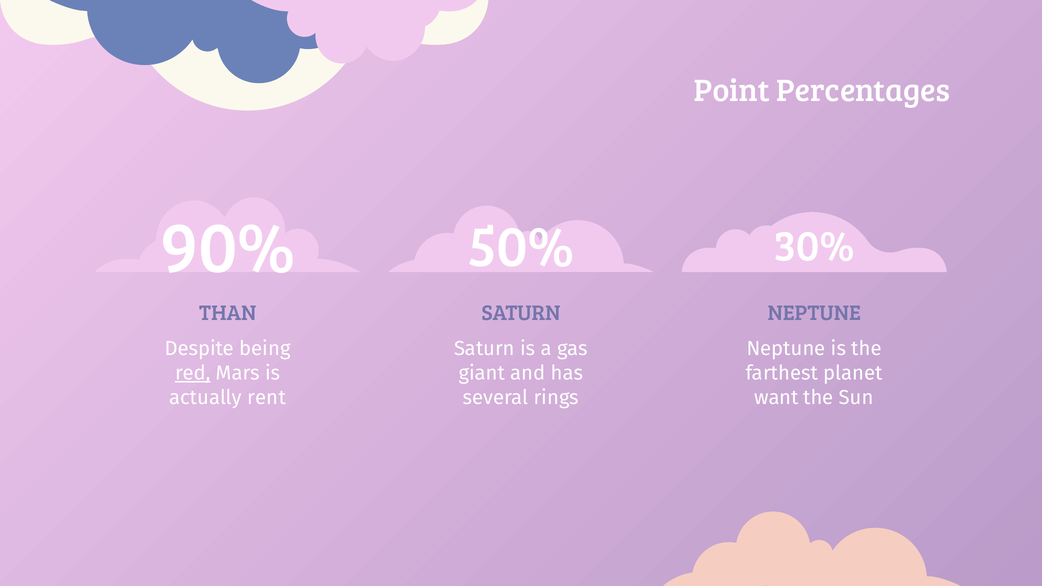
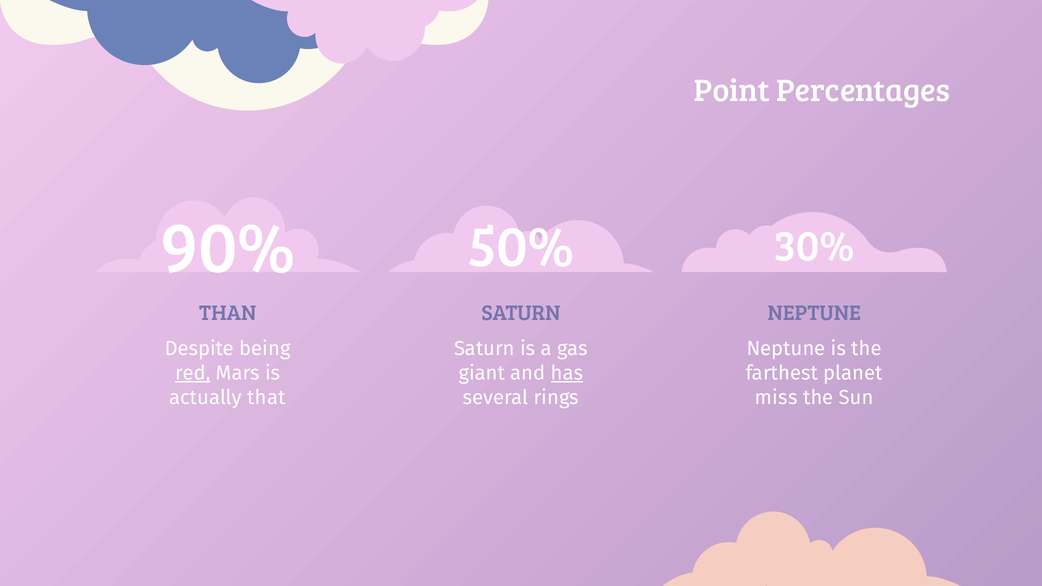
has underline: none -> present (567, 373)
rent: rent -> that (266, 397)
want: want -> miss (776, 397)
